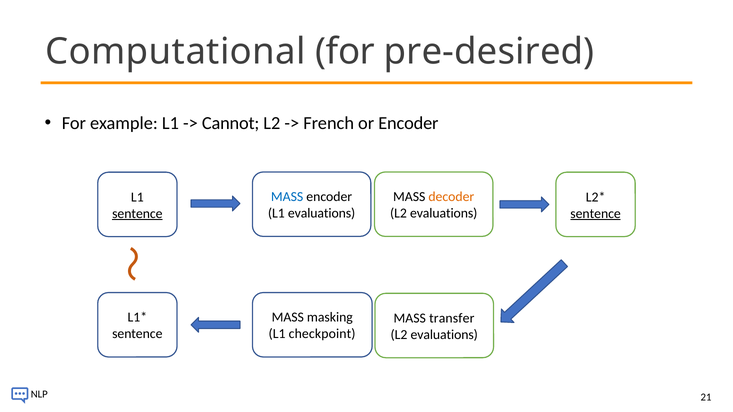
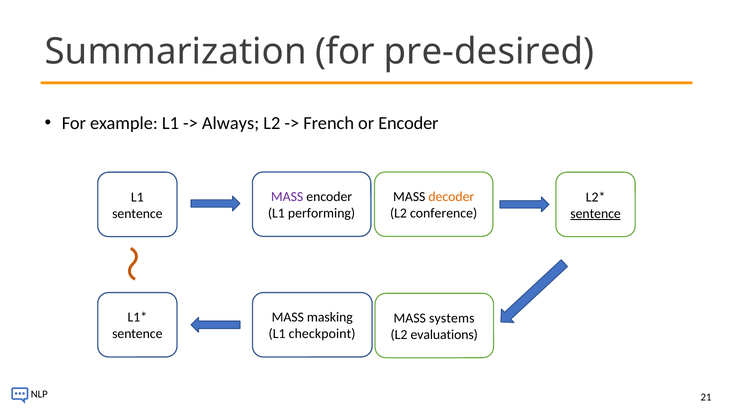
Computational: Computational -> Summarization (176, 52)
Cannot: Cannot -> Always (231, 124)
MASS colour: blue -> purple (287, 197)
L1 evaluations: evaluations -> performing (322, 214)
evaluations: evaluations -> conference (444, 214)
sentence underline: present -> none (137, 214)
transfer: transfer -> systems (452, 318)
